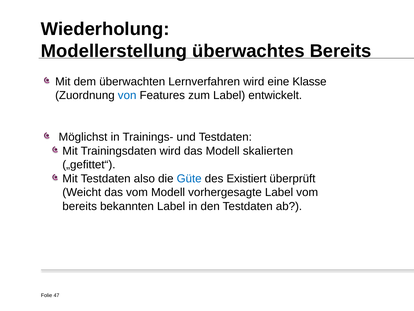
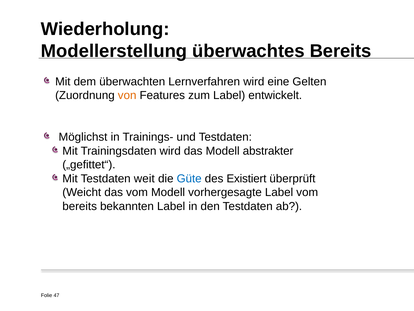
Klasse: Klasse -> Gelten (309, 82)
von colour: blue -> orange (127, 95)
skalierten: skalierten -> abstrakter (268, 151)
also: also -> weit (144, 178)
